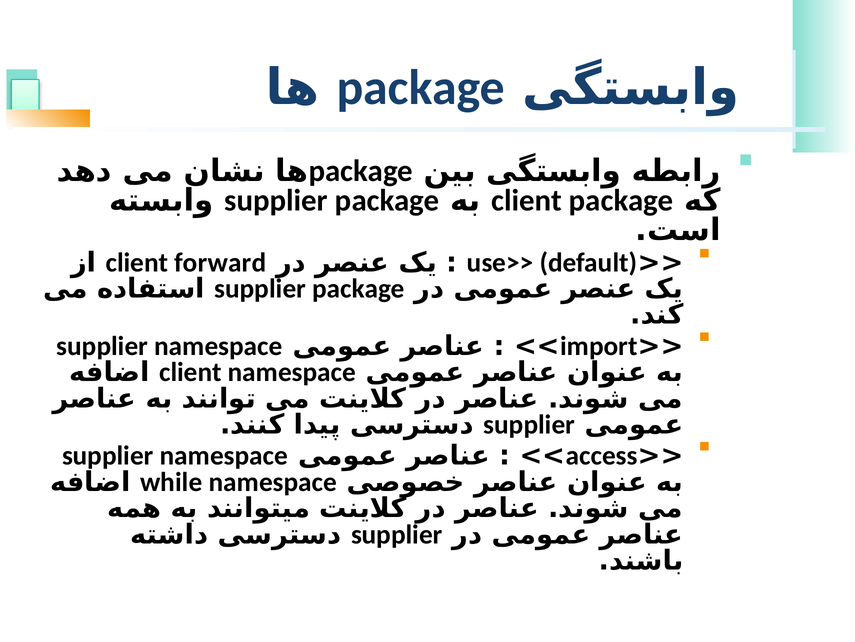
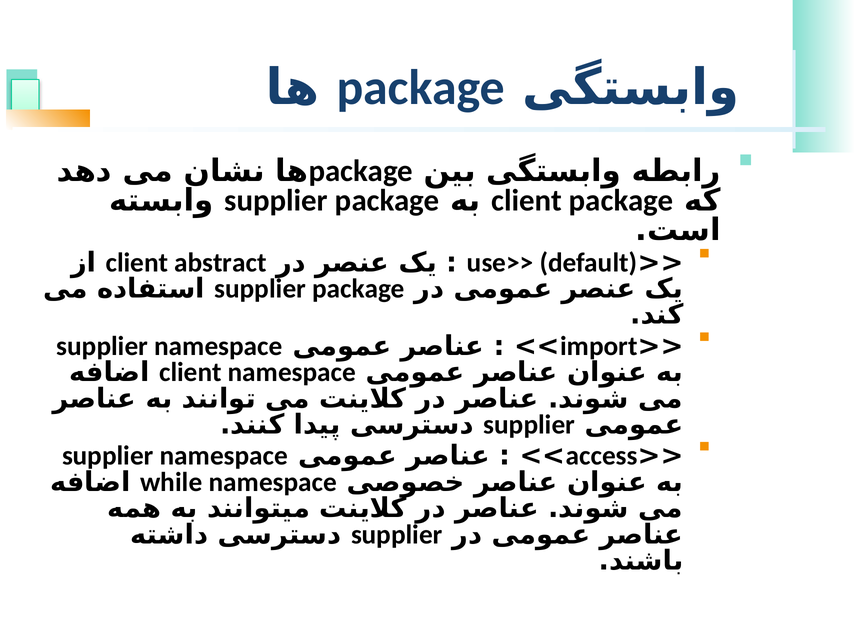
forward: forward -> abstract (220, 262)
